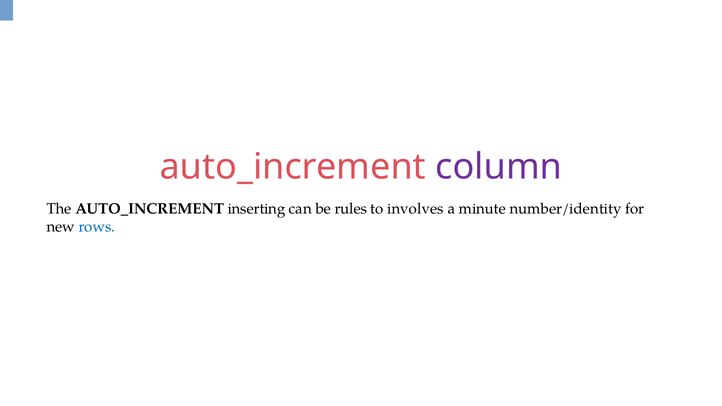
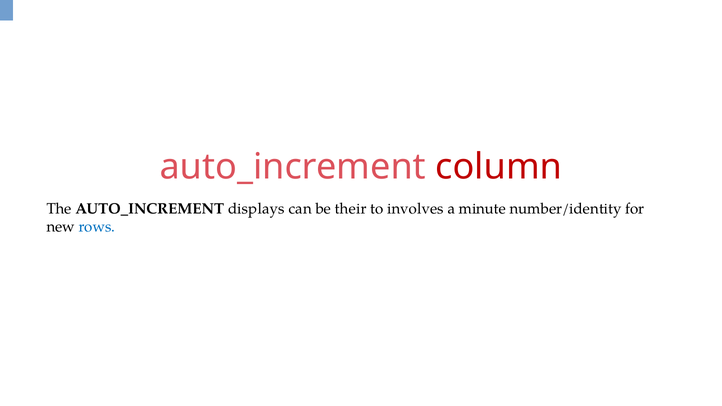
column colour: purple -> red (499, 167)
inserting: inserting -> displays (256, 209)
rules: rules -> their (351, 209)
